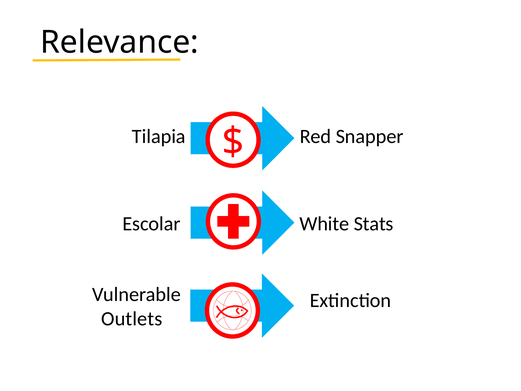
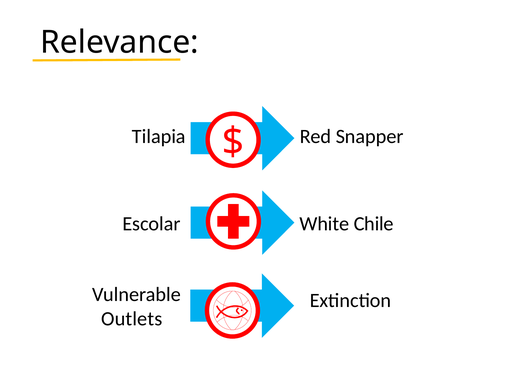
Stats: Stats -> Chile (374, 224)
